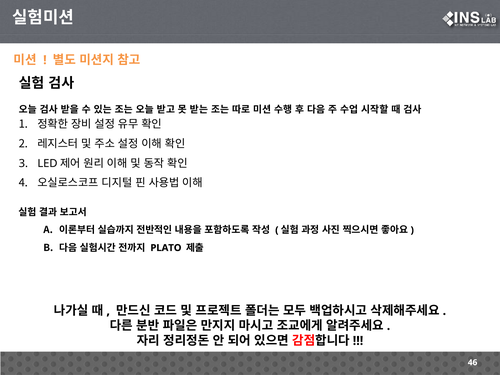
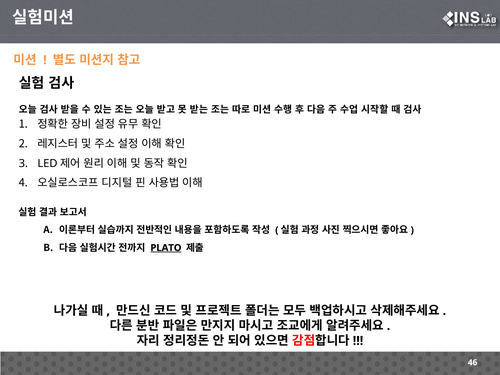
PLATO underline: none -> present (166, 248)
